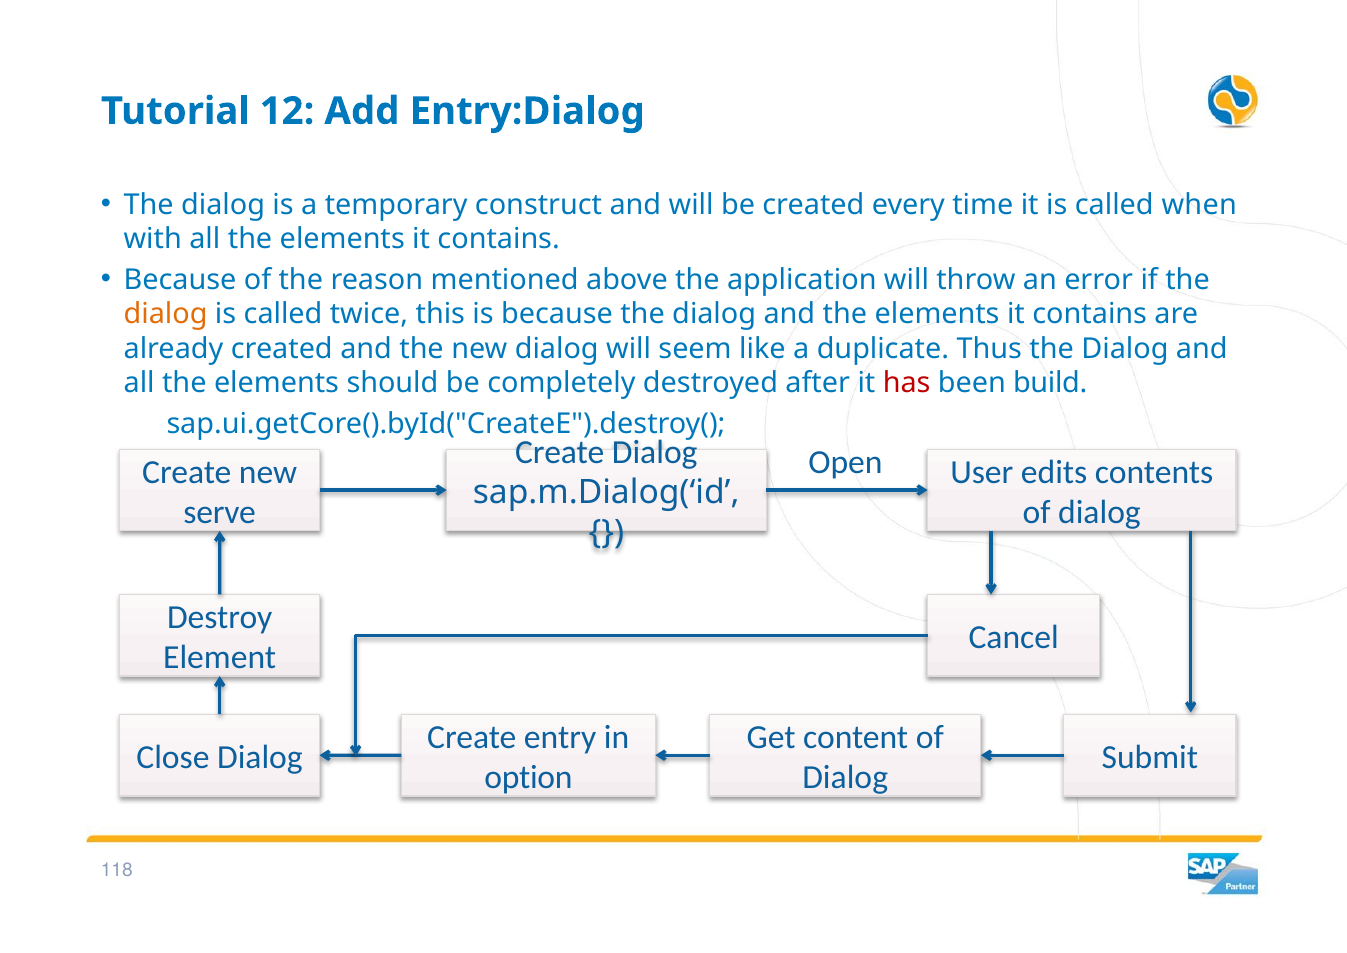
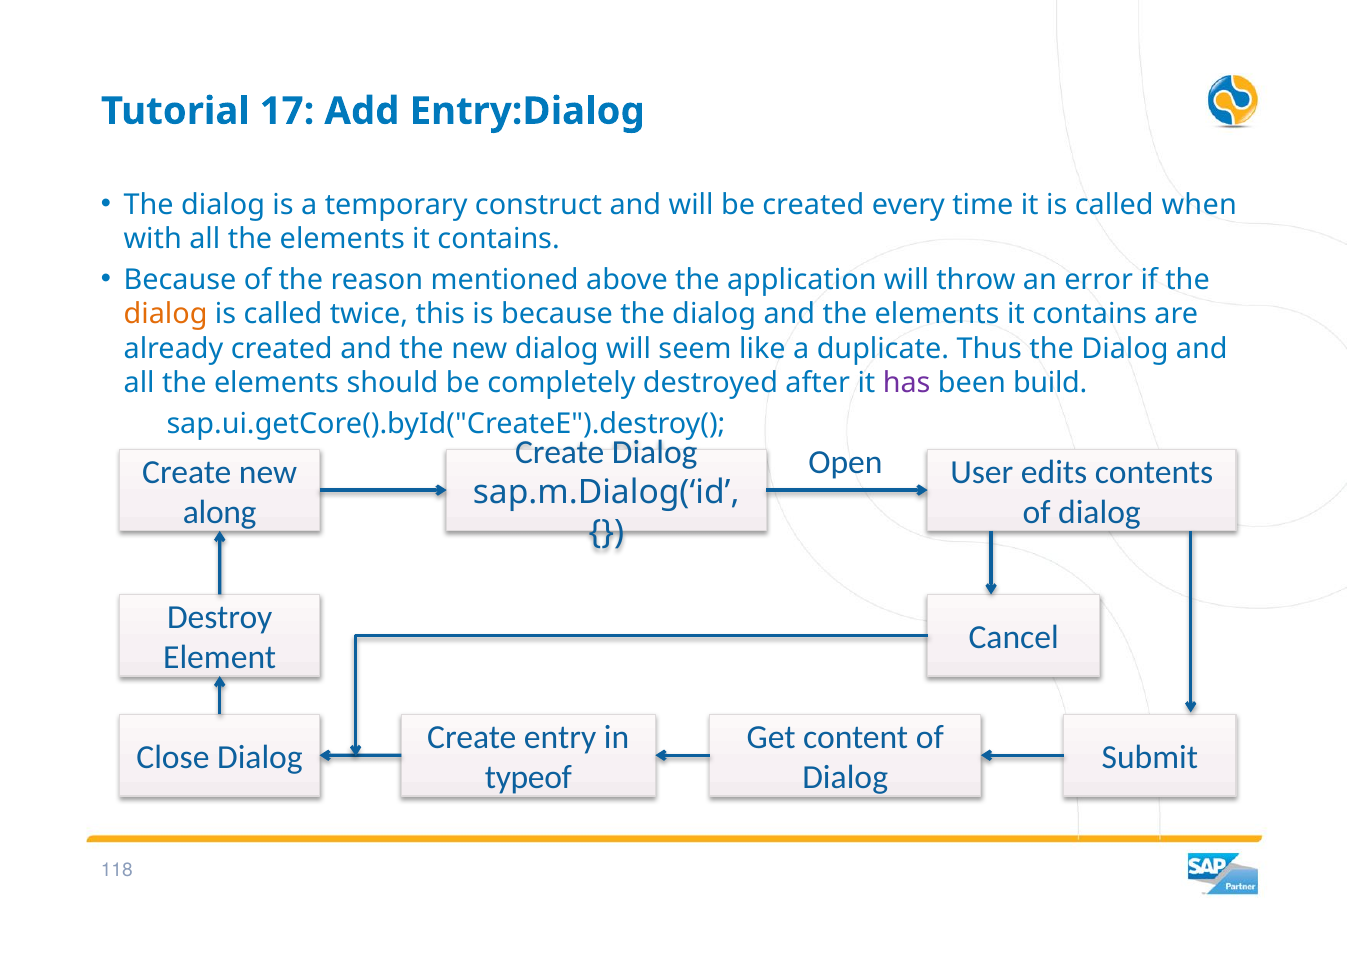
12: 12 -> 17 (287, 111)
has colour: red -> purple (907, 383)
serve: serve -> along (220, 513)
option: option -> typeof (528, 778)
